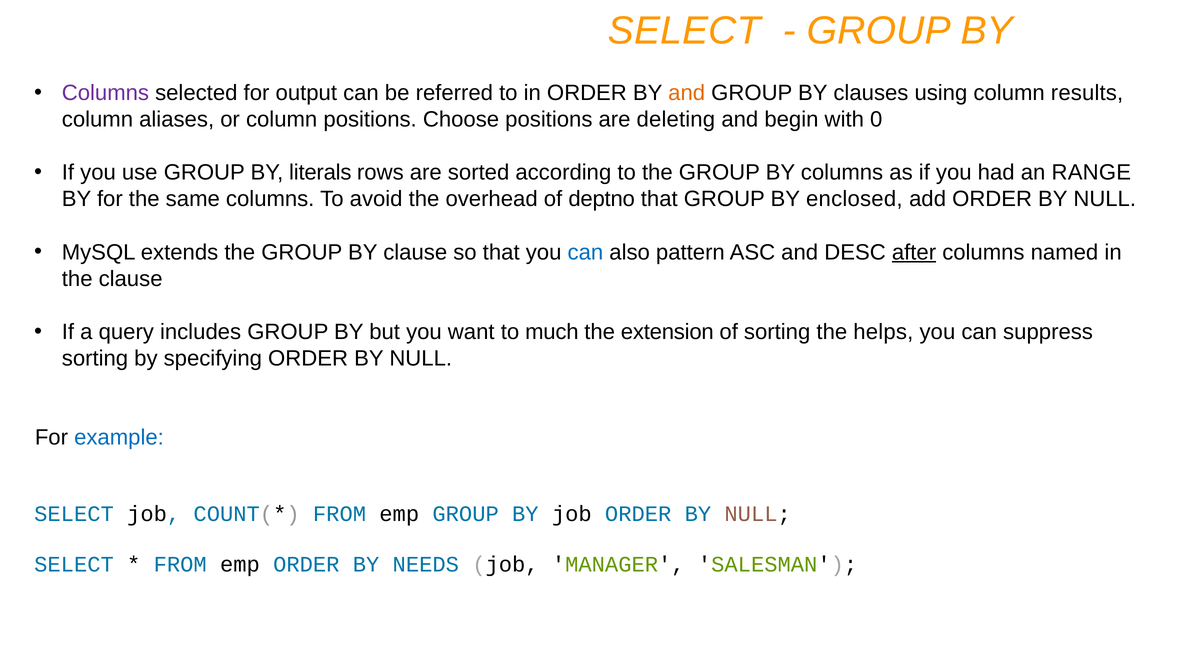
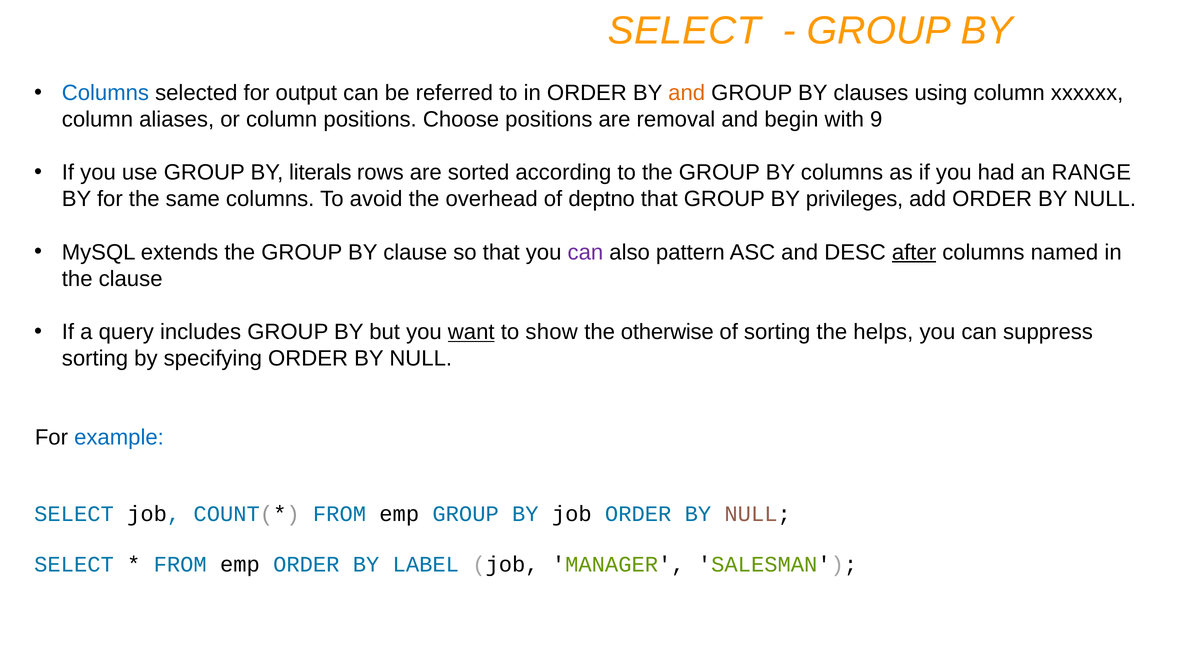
Columns colour: purple -> blue (105, 93)
results: results -> xxxxxx (1087, 93)
deleting: deleting -> removal (676, 119)
0: 0 -> 9 (876, 119)
enclosed: enclosed -> privileges (855, 199)
can colour: blue -> purple (585, 252)
want underline: none -> present (471, 332)
much: much -> show (552, 332)
extension: extension -> otherwise (667, 332)
NEEDS: NEEDS -> LABEL (426, 564)
